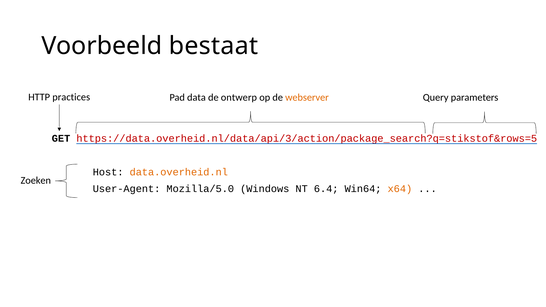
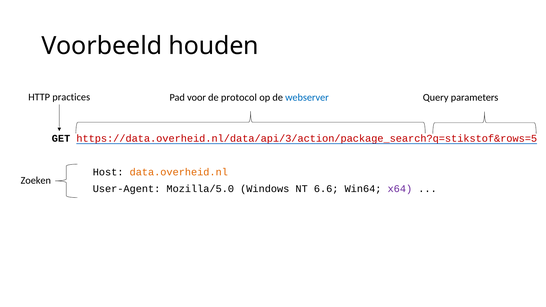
bestaat: bestaat -> houden (214, 46)
data: data -> voor (197, 97)
ontwerp: ontwerp -> protocol (239, 97)
webserver colour: orange -> blue (307, 97)
6.4: 6.4 -> 6.6 (326, 189)
x64 colour: orange -> purple (400, 189)
